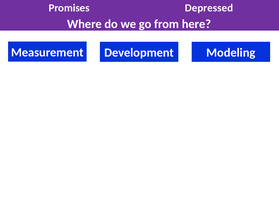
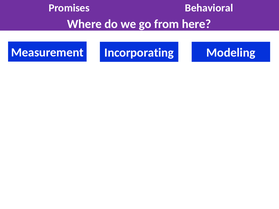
Depressed: Depressed -> Behavioral (209, 8)
Development: Development -> Incorporating (139, 53)
